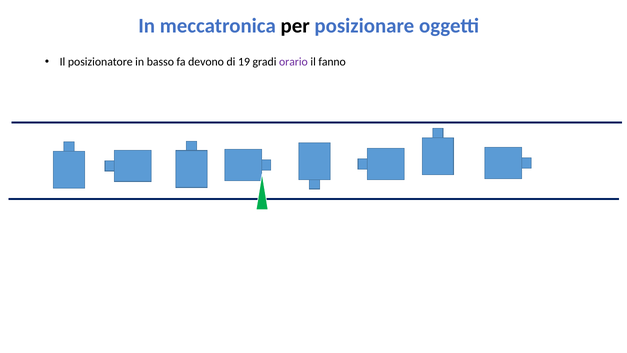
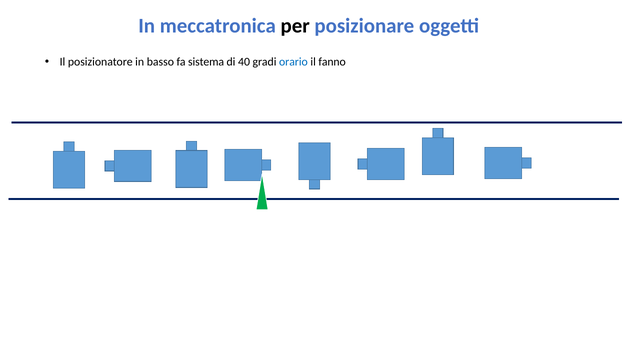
devono: devono -> sistema (206, 62)
19: 19 -> 40 (244, 62)
orario colour: purple -> blue (293, 62)
